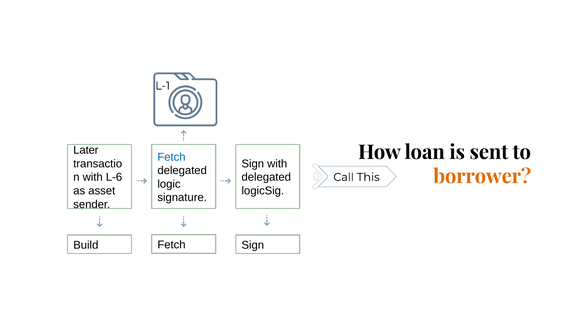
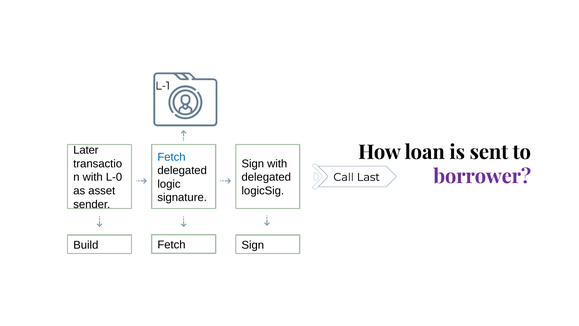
borrower colour: orange -> purple (482, 176)
L-6: L-6 -> L-0 (114, 177)
This: This -> Last (368, 177)
